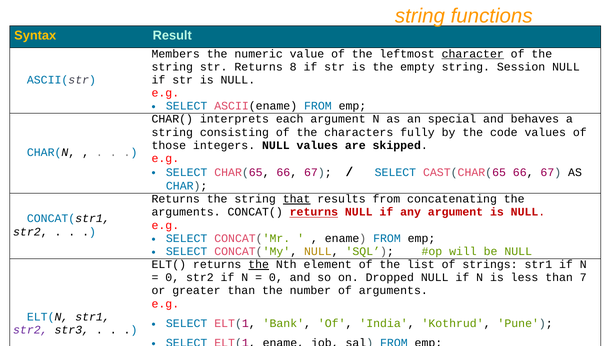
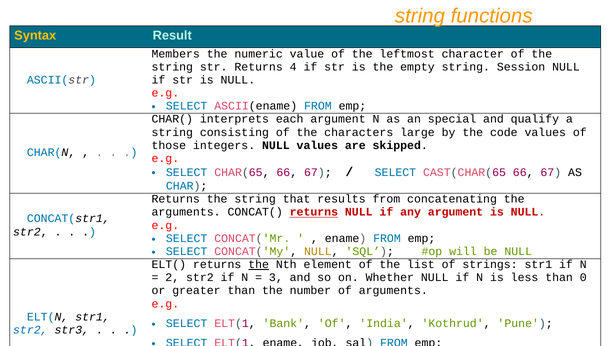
character underline: present -> none (473, 54)
8: 8 -> 4 (293, 67)
behaves: behaves -> qualify (535, 119)
fully: fully -> large (417, 132)
that underline: present -> none (297, 199)
0: 0 -> 2 (172, 277)
0: 0 -> 3 (276, 277)
Dropped: Dropped -> Whether (390, 277)
7: 7 -> 0 (583, 277)
str2 colour: purple -> blue (30, 329)
